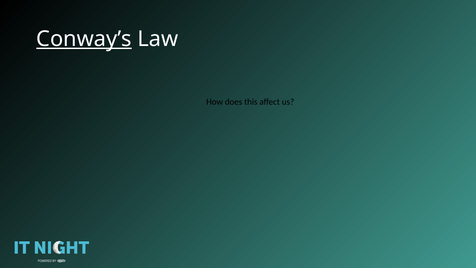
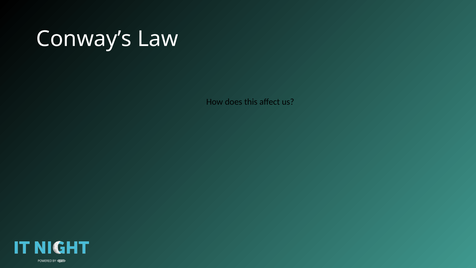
Conway’s underline: present -> none (84, 39)
